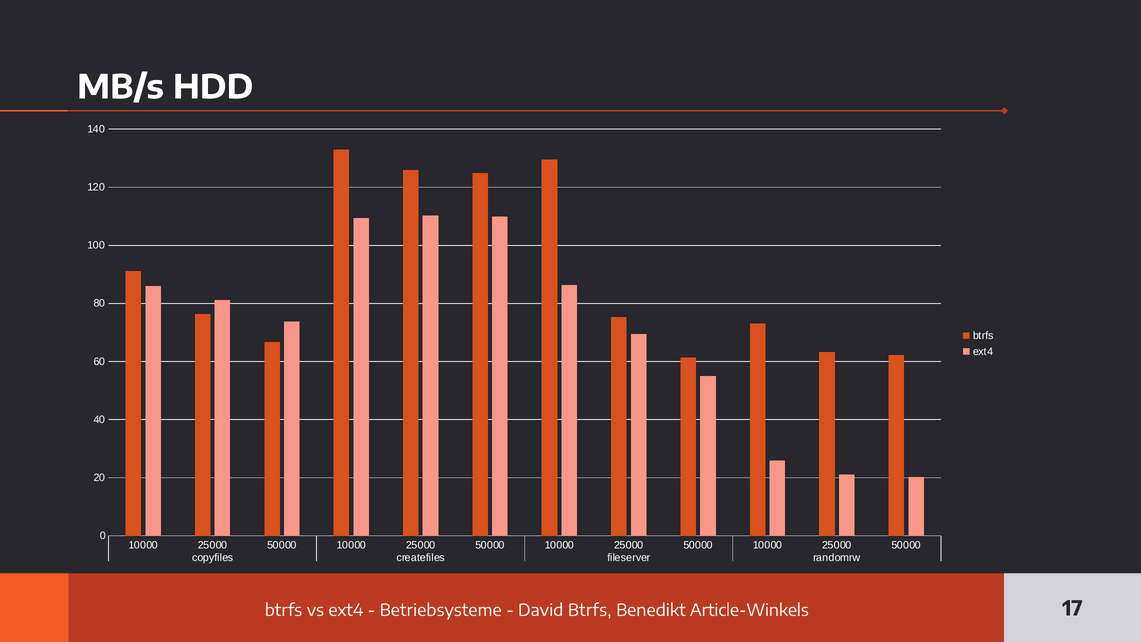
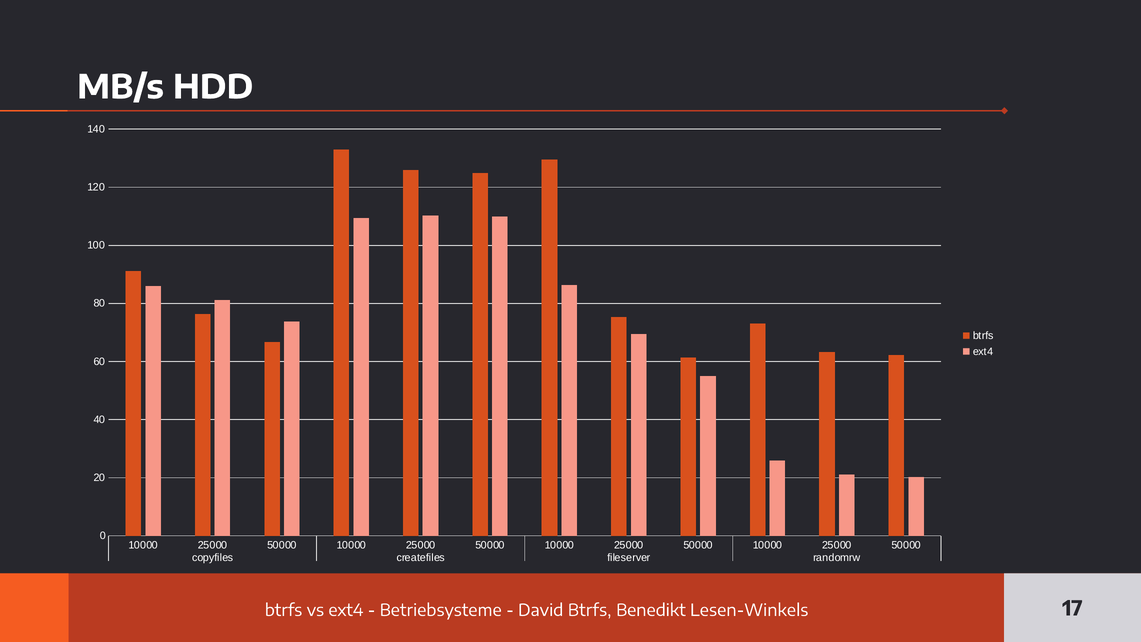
Article-Winkels: Article-Winkels -> Lesen-Winkels (749, 610)
